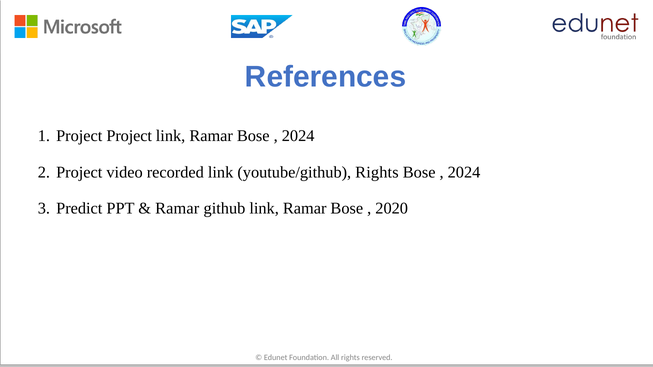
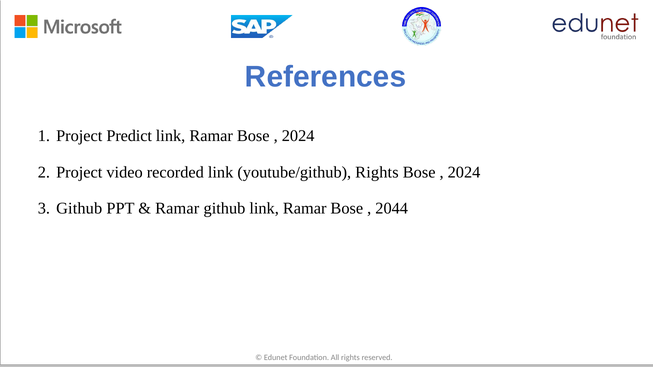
Project Project: Project -> Predict (129, 136)
Predict: Predict -> Github (79, 209)
2020: 2020 -> 2044 (392, 209)
